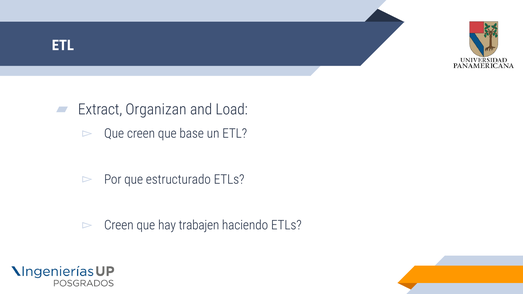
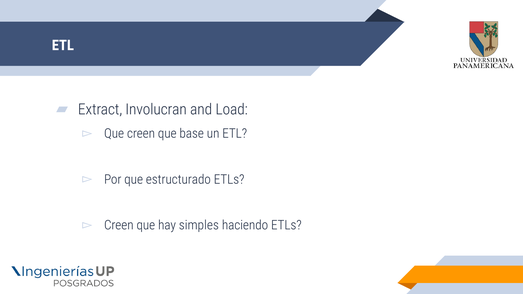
Organizan: Organizan -> Involucran (156, 110)
trabajen: trabajen -> simples (199, 225)
